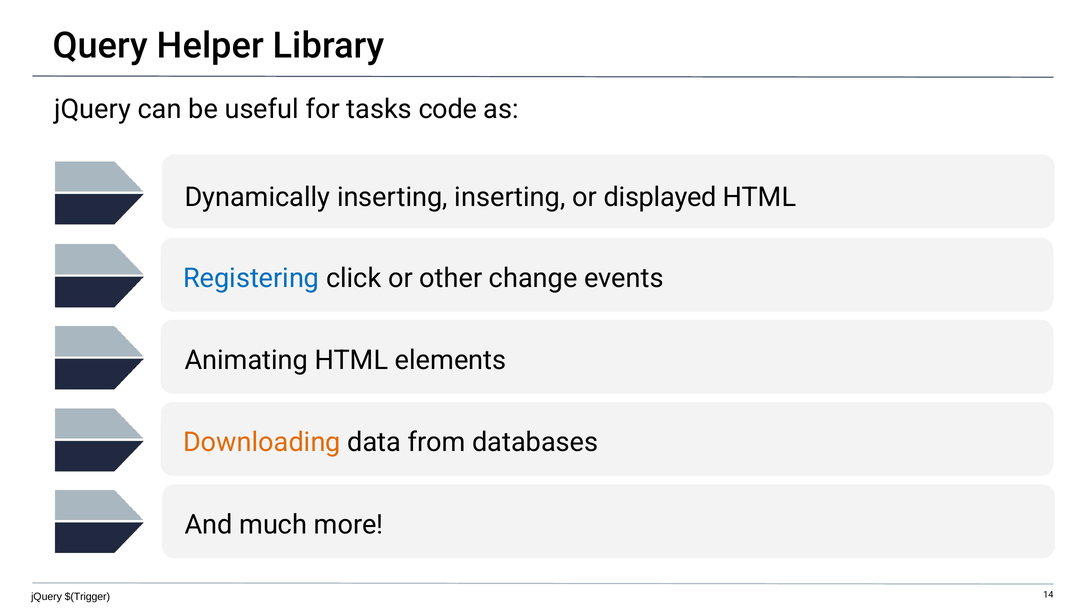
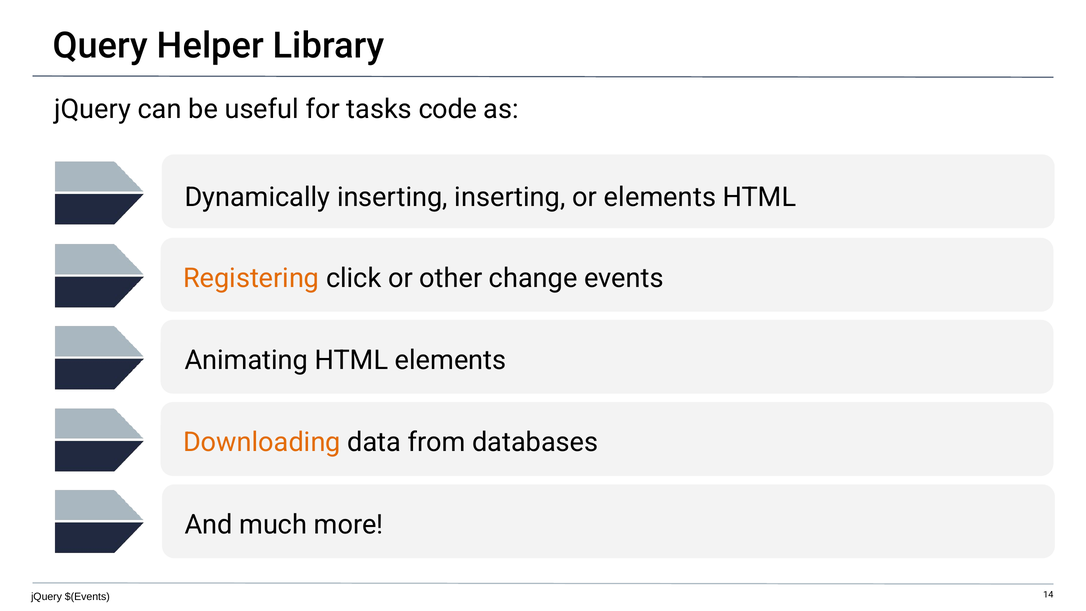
or displayed: displayed -> elements (660, 197)
Registering colour: blue -> orange (251, 278)
$(Trigger: $(Trigger -> $(Events (87, 596)
